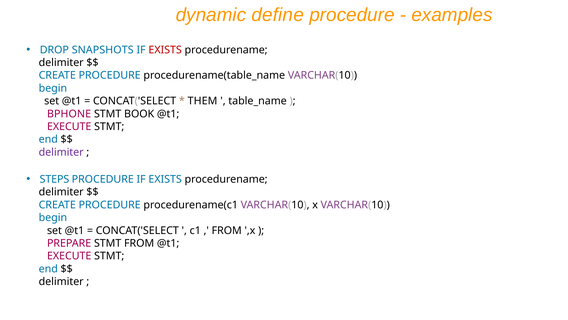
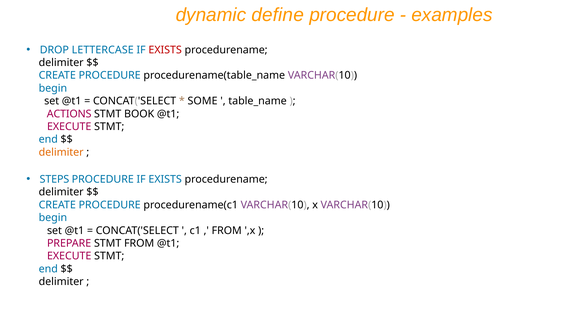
SNAPSHOTS: SNAPSHOTS -> LETTERCASE (103, 50)
THEM: THEM -> SOME (203, 101)
BPHONE: BPHONE -> ACTIONS (69, 114)
delimiter colour: purple -> orange (61, 152)
